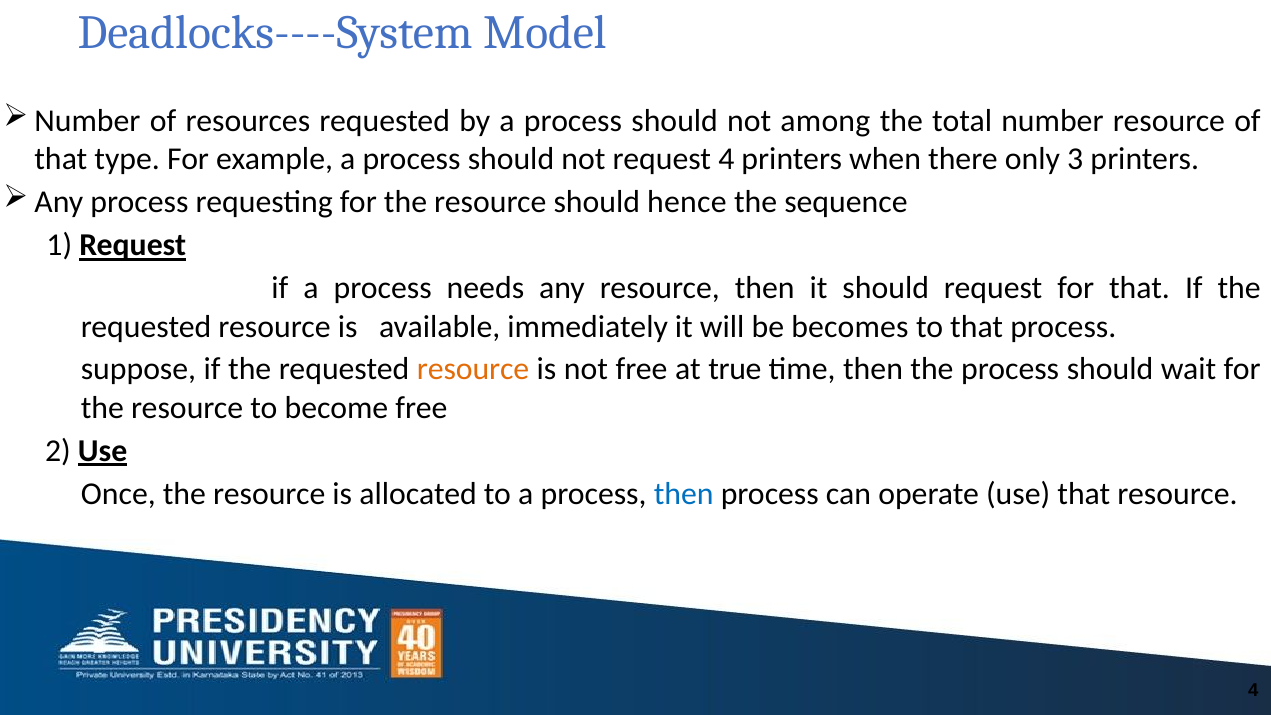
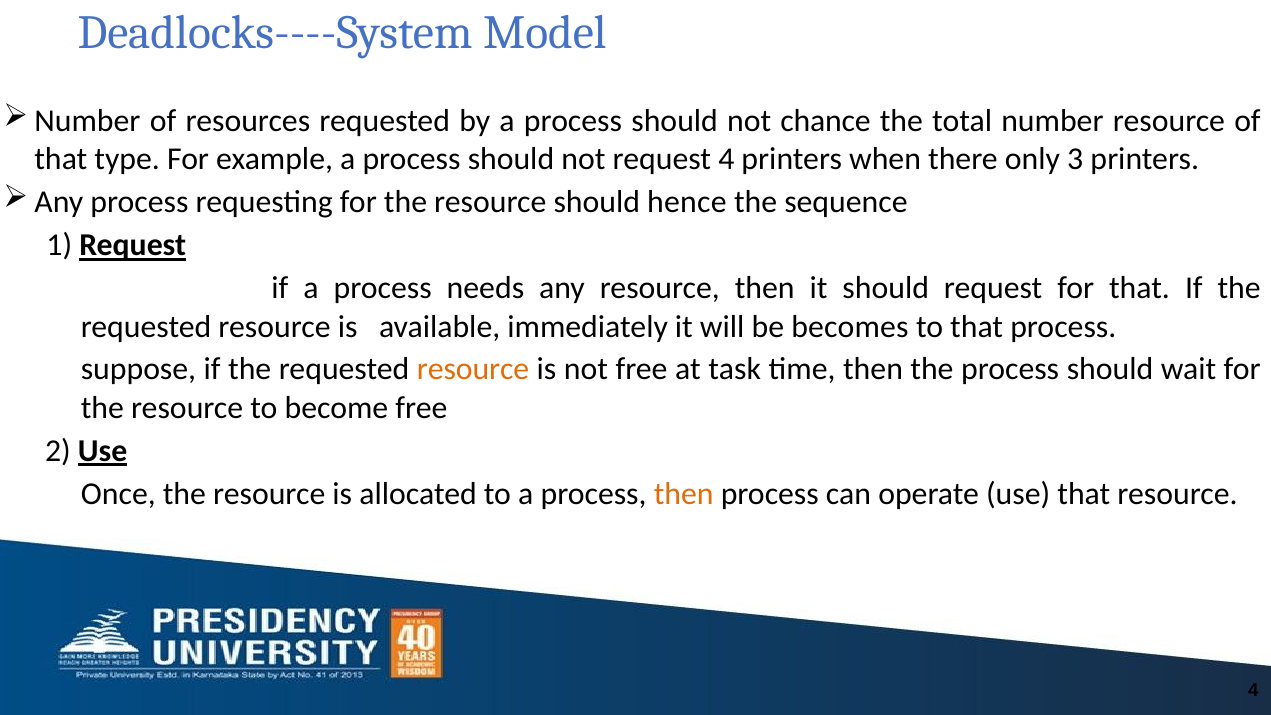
among: among -> chance (826, 121)
true: true -> task (735, 369)
then colour: blue -> orange (684, 494)
